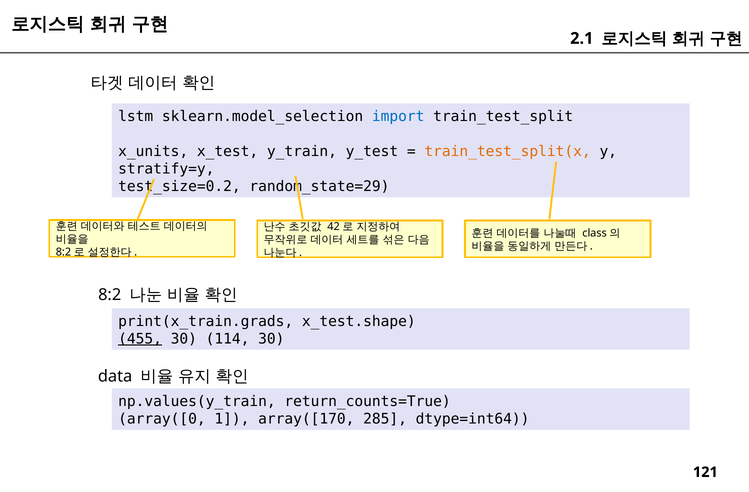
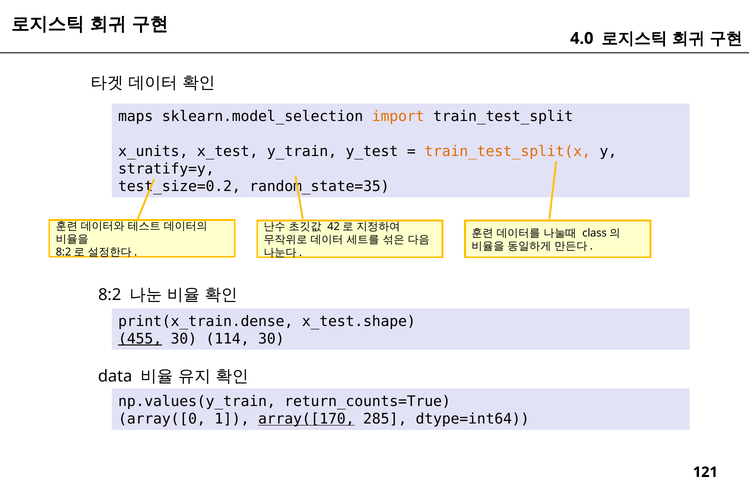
2.1: 2.1 -> 4.0 (582, 38)
lstm: lstm -> maps (136, 116)
import colour: blue -> orange (398, 116)
random_state=29: random_state=29 -> random_state=35 (319, 186)
print(x_train.grads: print(x_train.grads -> print(x_train.dense (206, 321)
array([170 underline: none -> present (306, 419)
